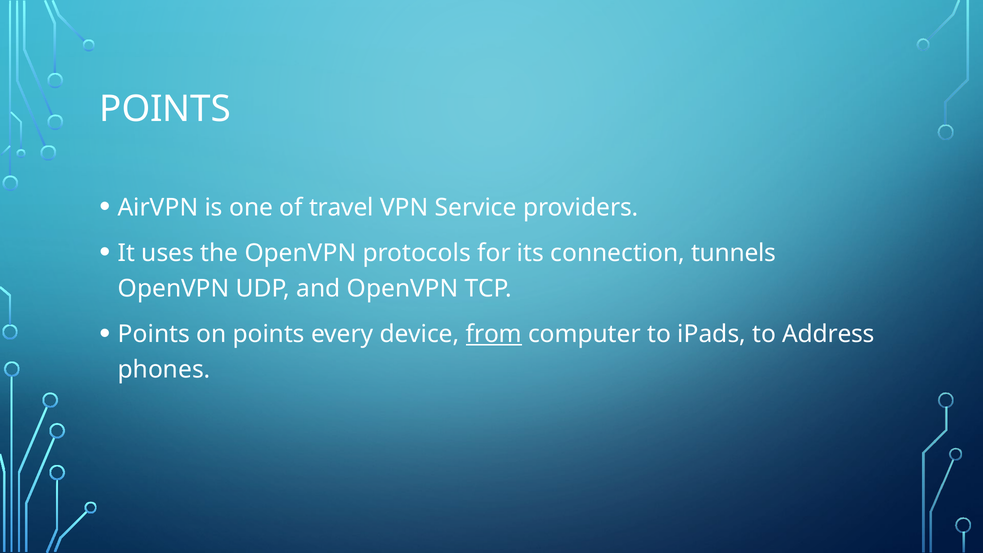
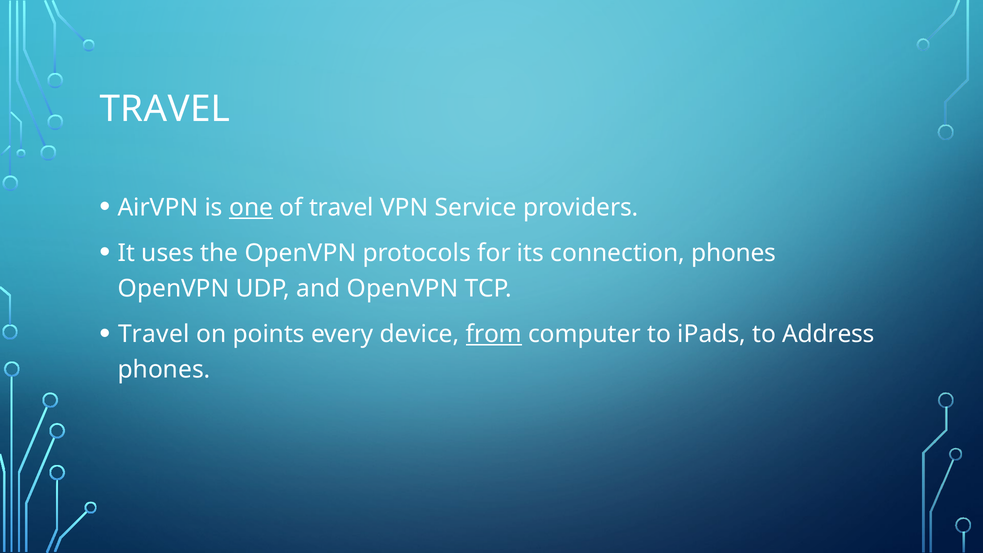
POINTS: POINTS -> TRAVEL (165, 109)
one underline: none -> present (251, 207)
connection tunnels: tunnels -> phones (734, 253)
Points: Points -> Travel (154, 334)
